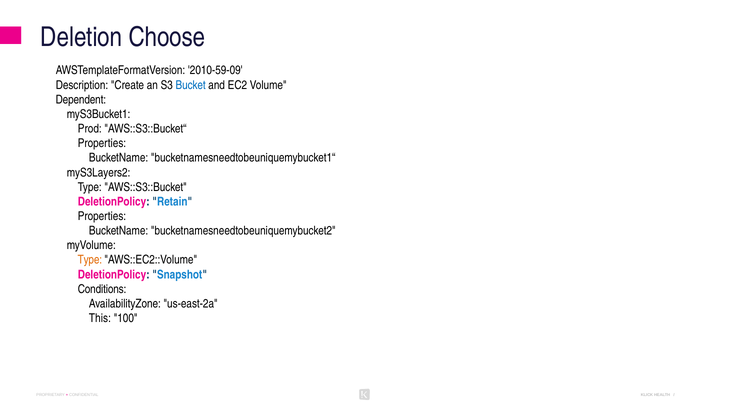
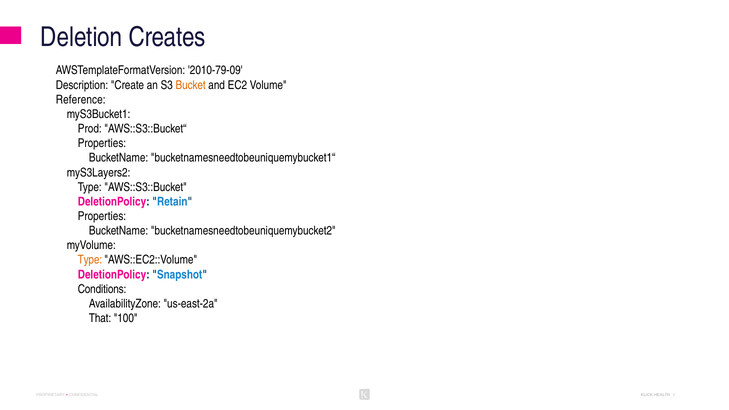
Choose: Choose -> Creates (167, 37)
2010-59-09: 2010-59-09 -> 2010-79-09 (215, 71)
Bucket colour: blue -> orange (191, 85)
Dependent: Dependent -> Reference (81, 100)
This: This -> That (100, 318)
